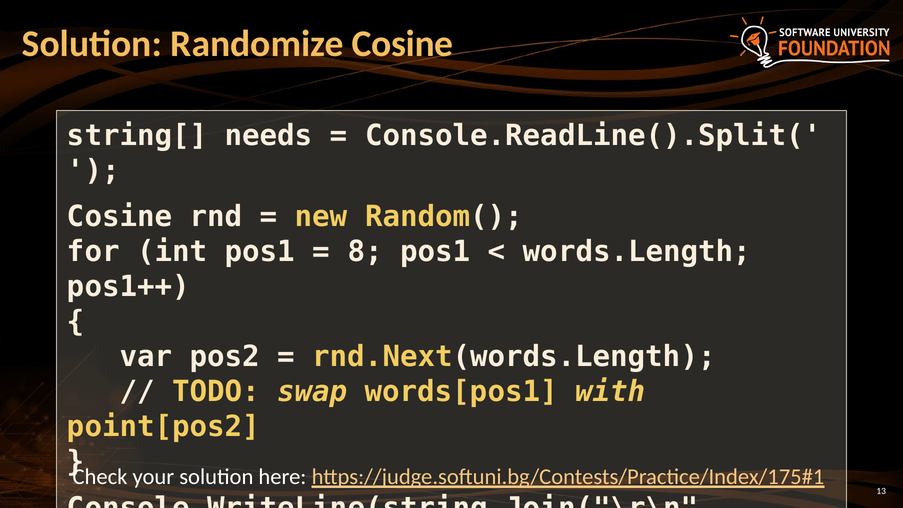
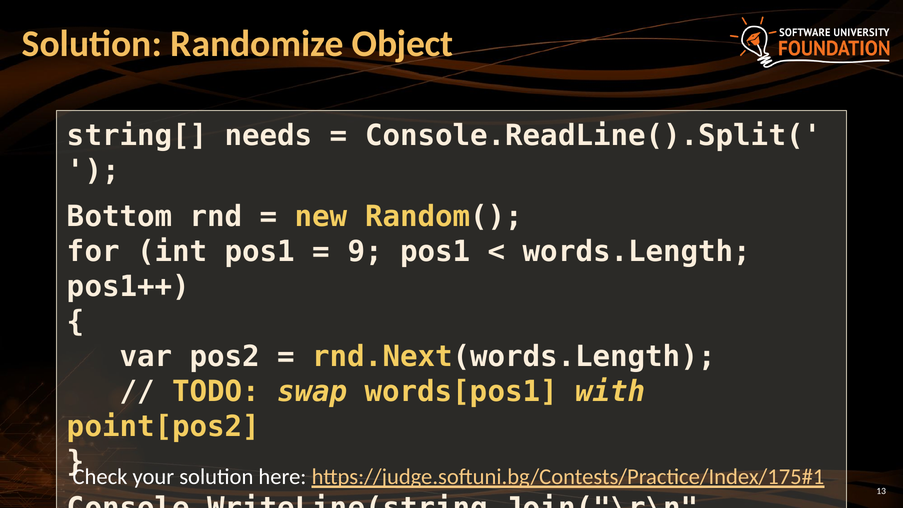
Randomize Cosine: Cosine -> Object (403, 44)
Cosine: Cosine -> Bottom (120, 217)
8: 8 -> 9 (365, 252)
